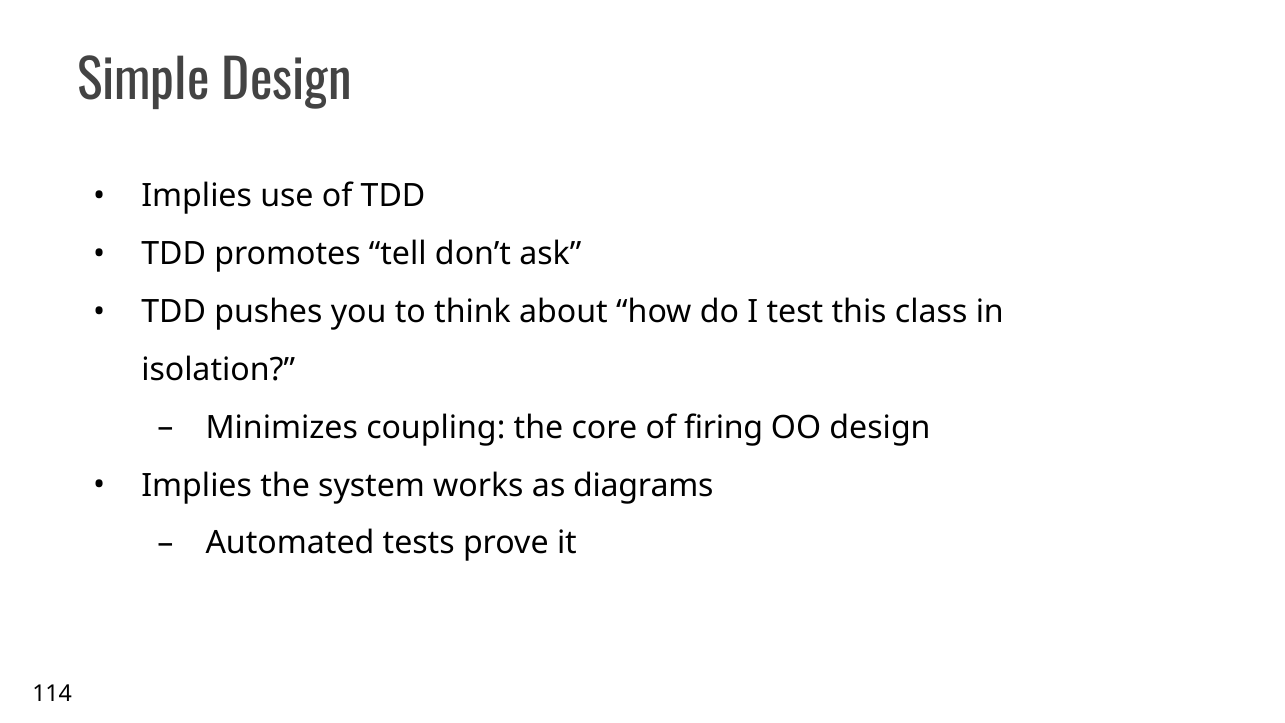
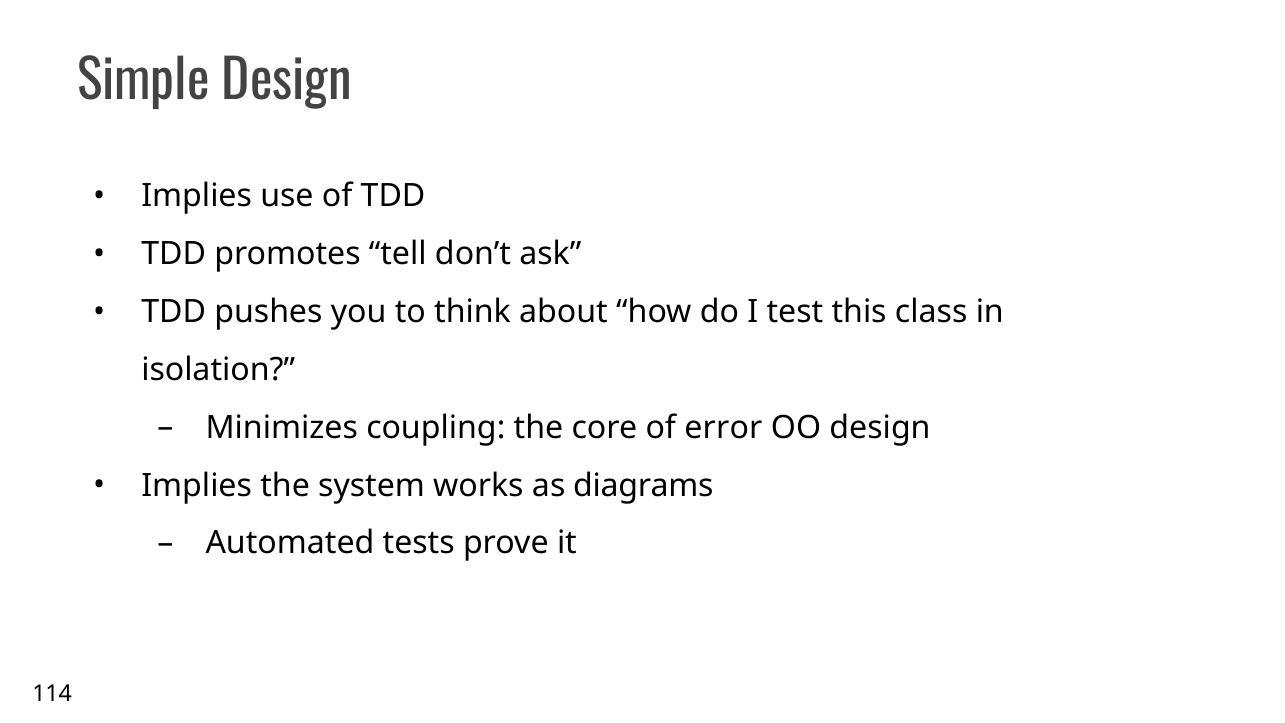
firing: firing -> error (723, 428)
